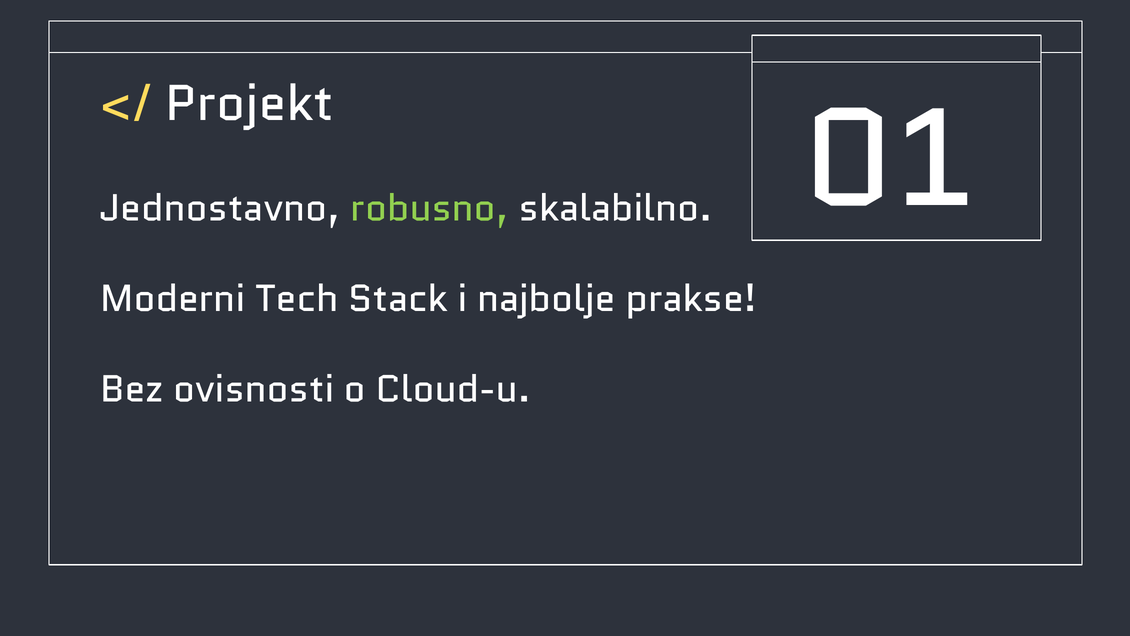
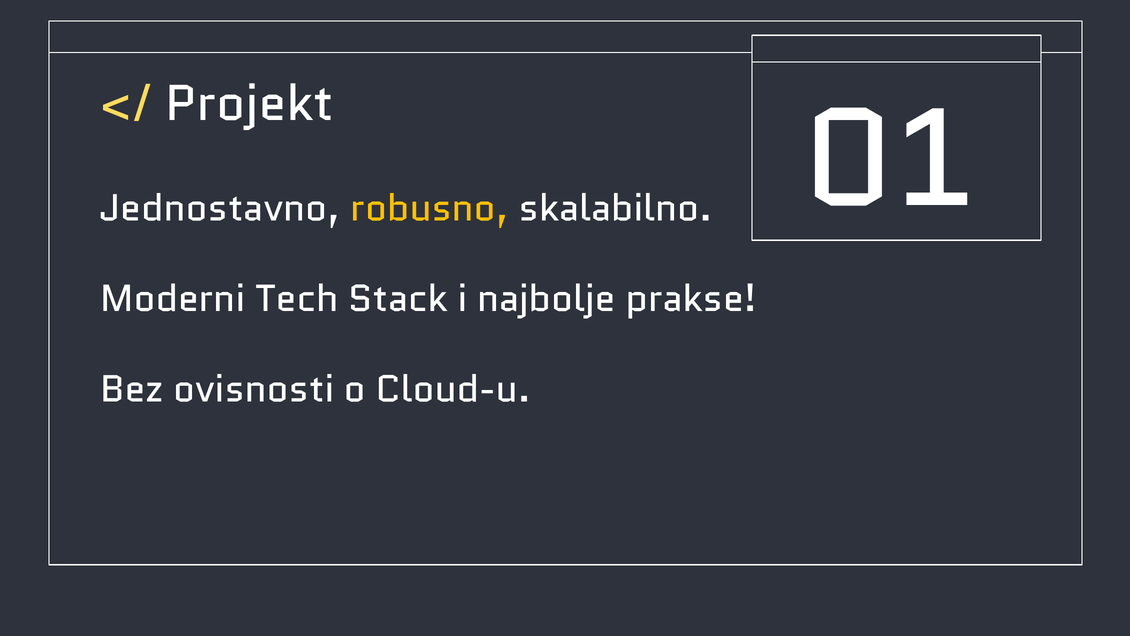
robusno colour: light green -> yellow (430, 208)
